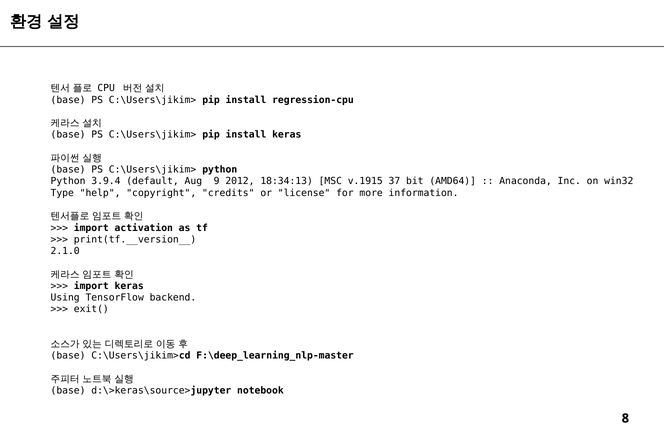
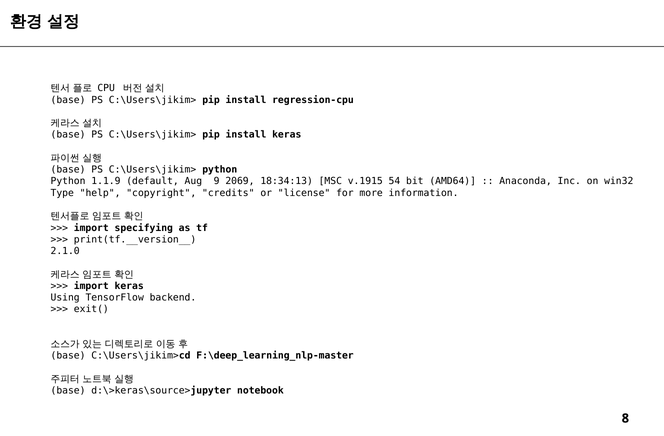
3.9.4: 3.9.4 -> 1.1.9 (106, 181)
2012: 2012 -> 2069 (240, 181)
37: 37 -> 54 (394, 181)
activation: activation -> specifying (144, 228)
